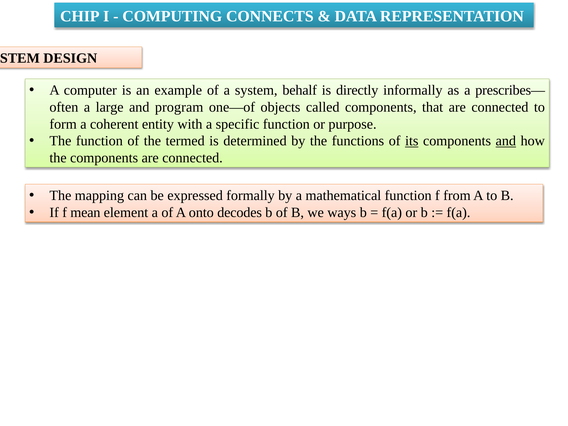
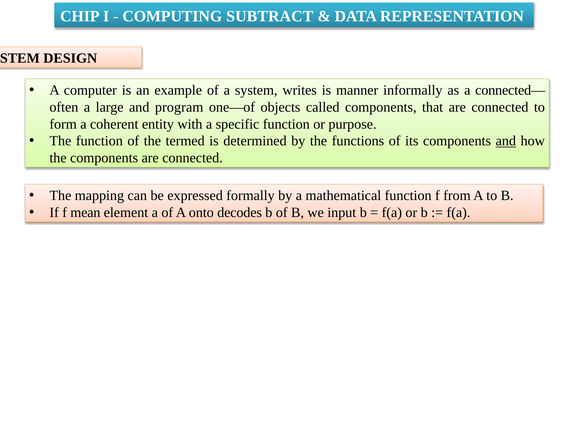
CONNECTS: CONNECTS -> SUBTRACT (270, 16)
behalf: behalf -> writes (300, 90)
directly: directly -> manner (357, 90)
prescribes—: prescribes— -> connected— (510, 90)
its underline: present -> none (412, 141)
ways: ways -> input (342, 213)
